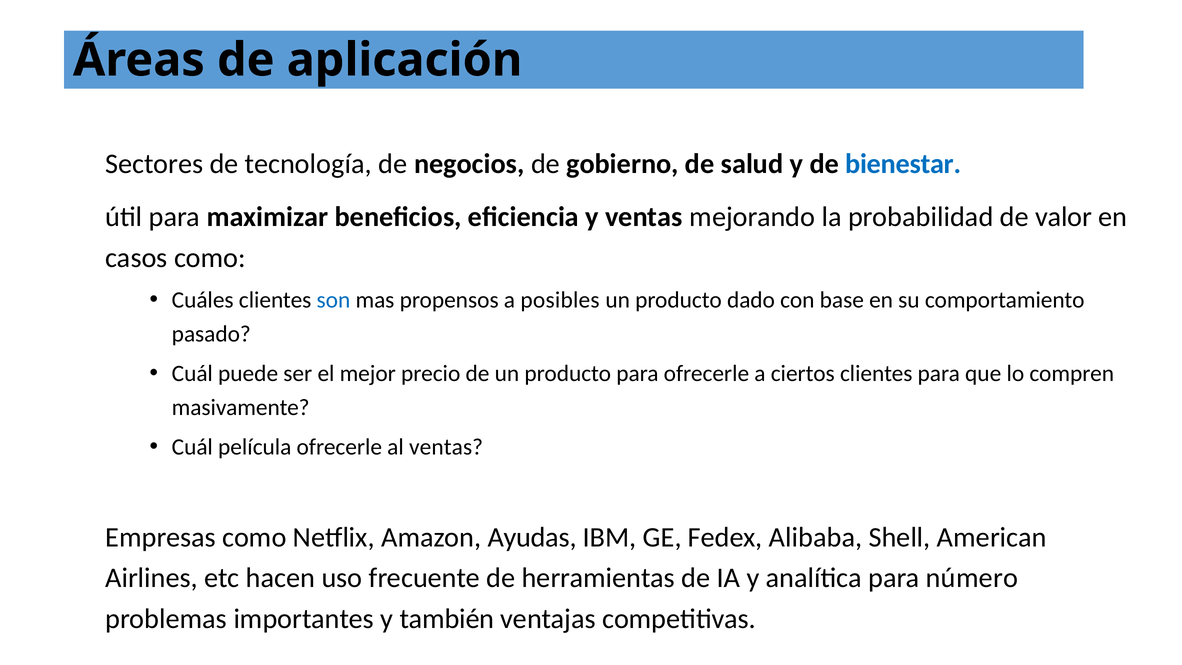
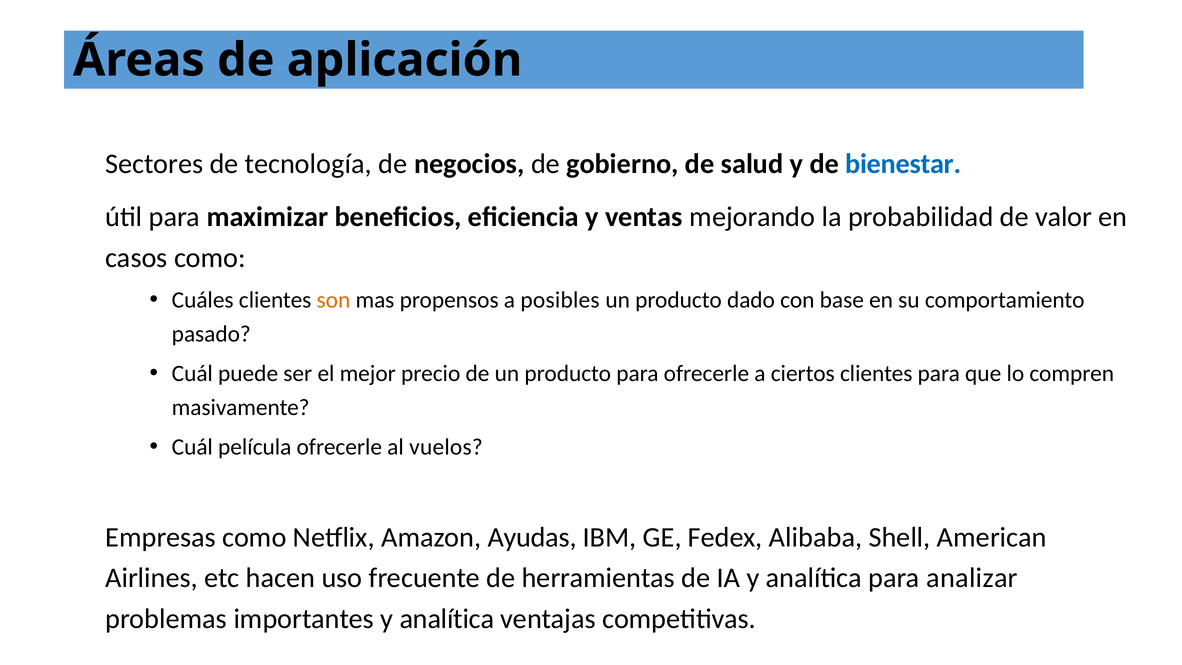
son colour: blue -> orange (333, 300)
al ventas: ventas -> vuelos (446, 447)
número: número -> analizar (972, 578)
importantes y también: también -> analítica (447, 619)
